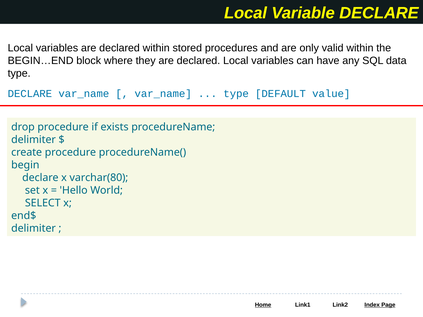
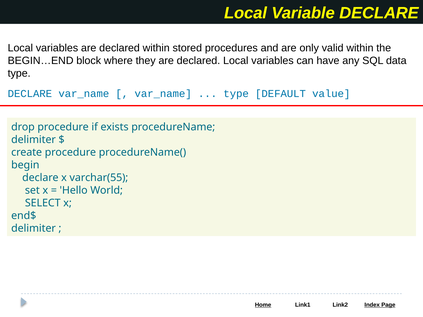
varchar(80: varchar(80 -> varchar(55 (99, 178)
